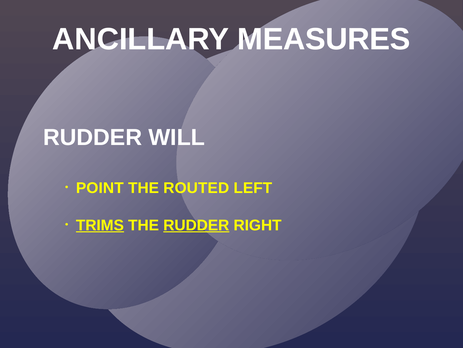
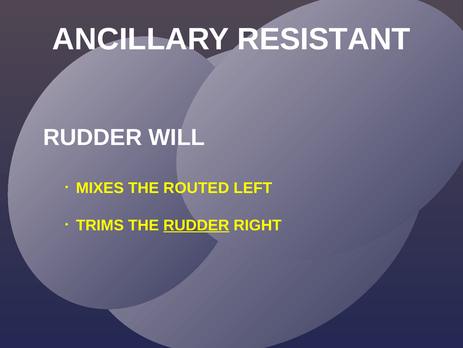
MEASURES: MEASURES -> RESISTANT (324, 39)
POINT: POINT -> MIXES (100, 188)
TRIMS underline: present -> none (100, 225)
